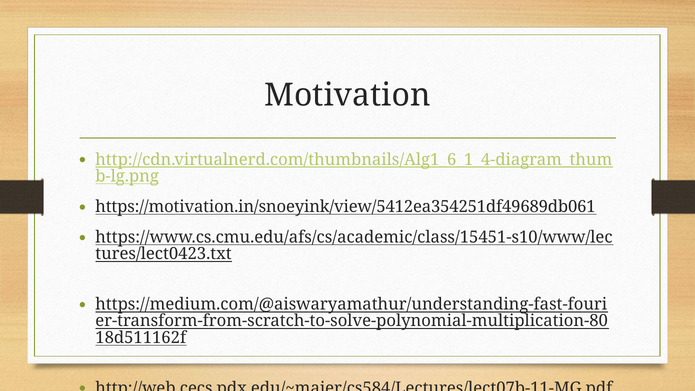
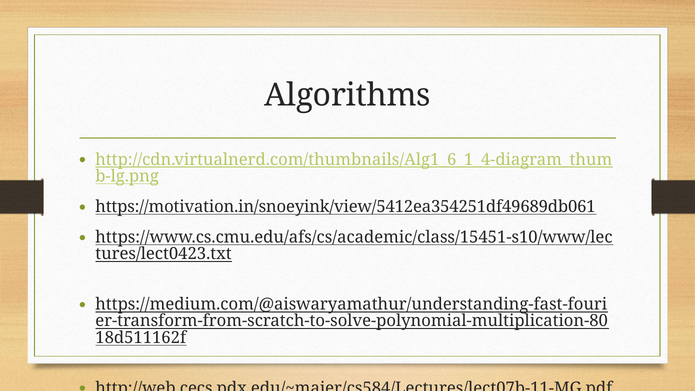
Motivation: Motivation -> Algorithms (348, 95)
